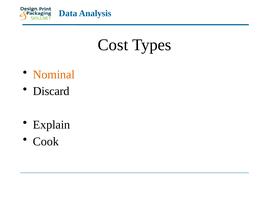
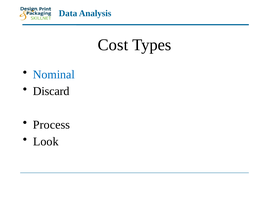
Nominal colour: orange -> blue (54, 74)
Explain: Explain -> Process (51, 125)
Cook: Cook -> Look (46, 141)
